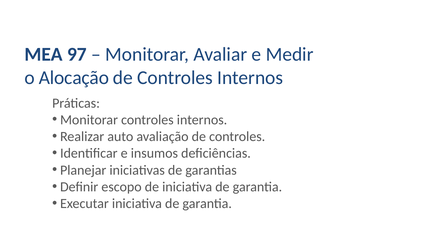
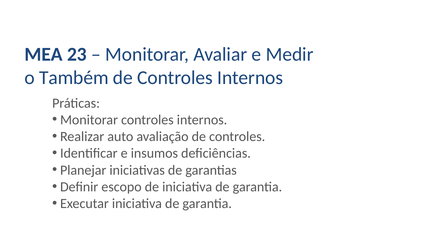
97: 97 -> 23 (77, 54)
Alocação: Alocação -> Também (74, 78)
